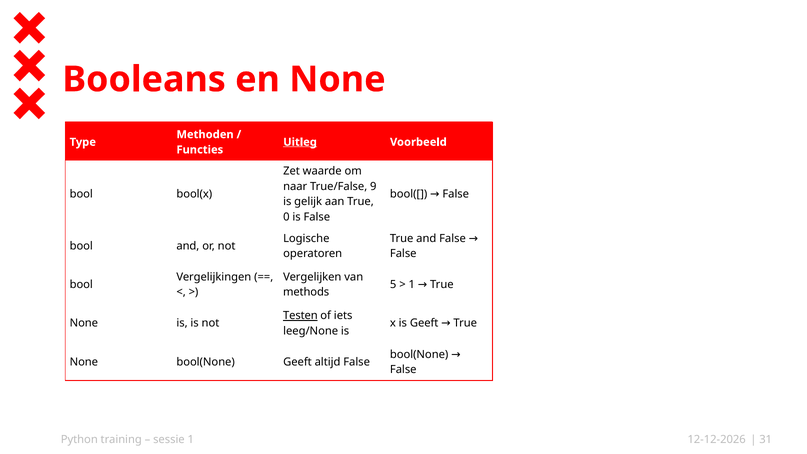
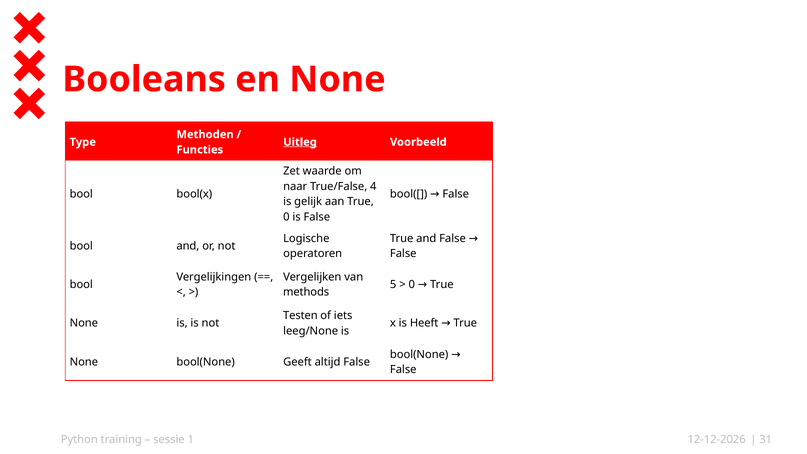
9: 9 -> 4 (373, 186)
1: 1 -> 0 (412, 285)
Testen underline: present -> none (300, 316)
is Geeft: Geeft -> Heeft (424, 323)
